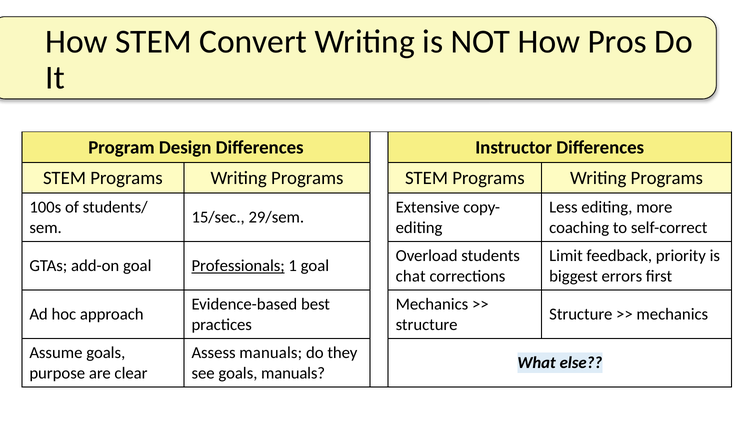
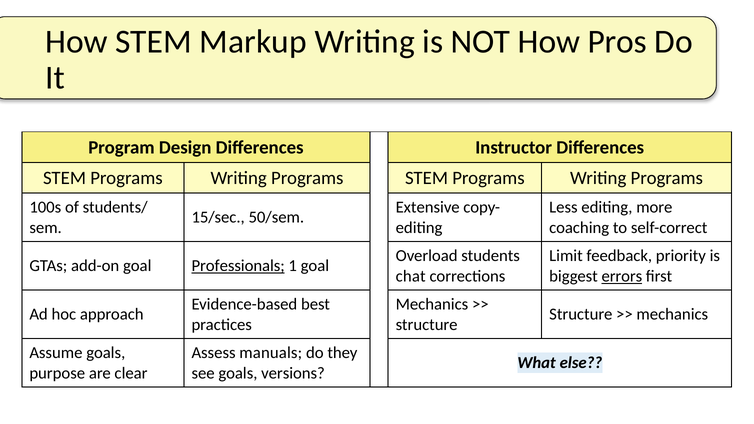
Convert: Convert -> Markup (253, 42)
29/sem: 29/sem -> 50/sem (276, 217)
errors underline: none -> present (622, 276)
goals manuals: manuals -> versions (293, 373)
